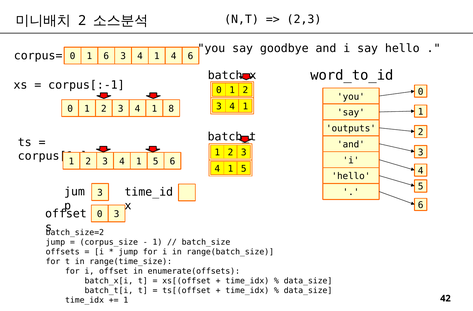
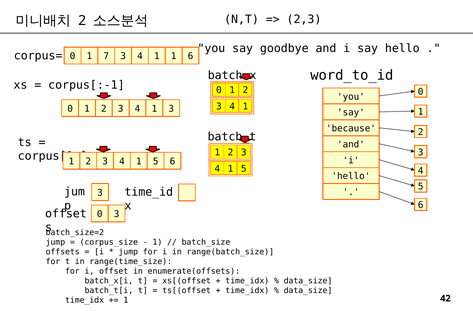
1 6: 6 -> 7 (106, 56)
4: 4 -> 1 (174, 56)
4 1 8: 8 -> 3 (171, 109)
outputs: outputs -> because (351, 128)
